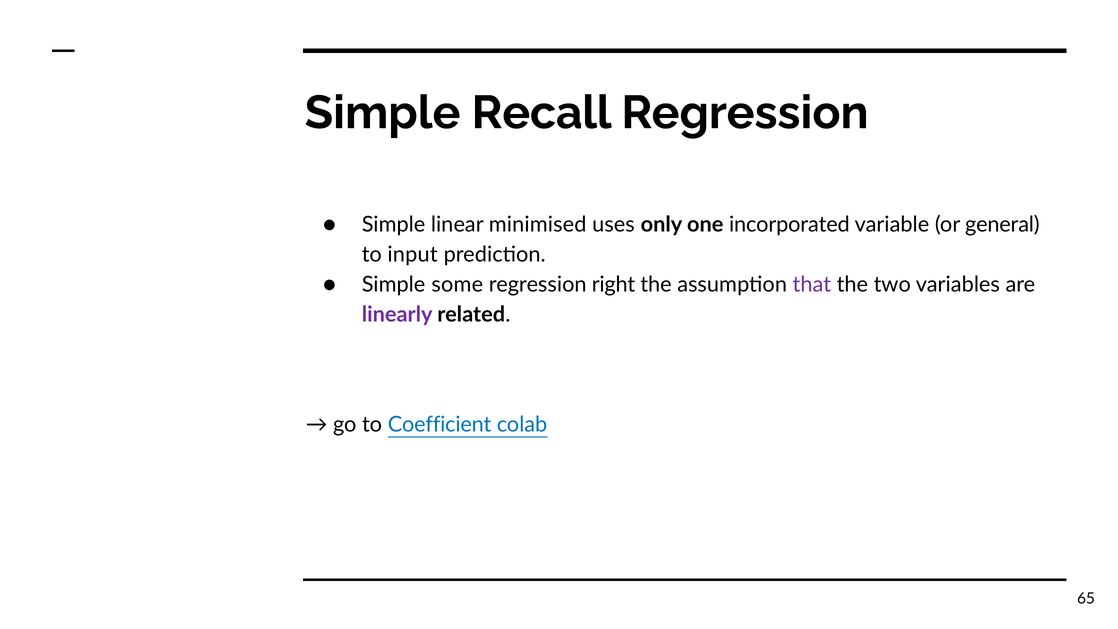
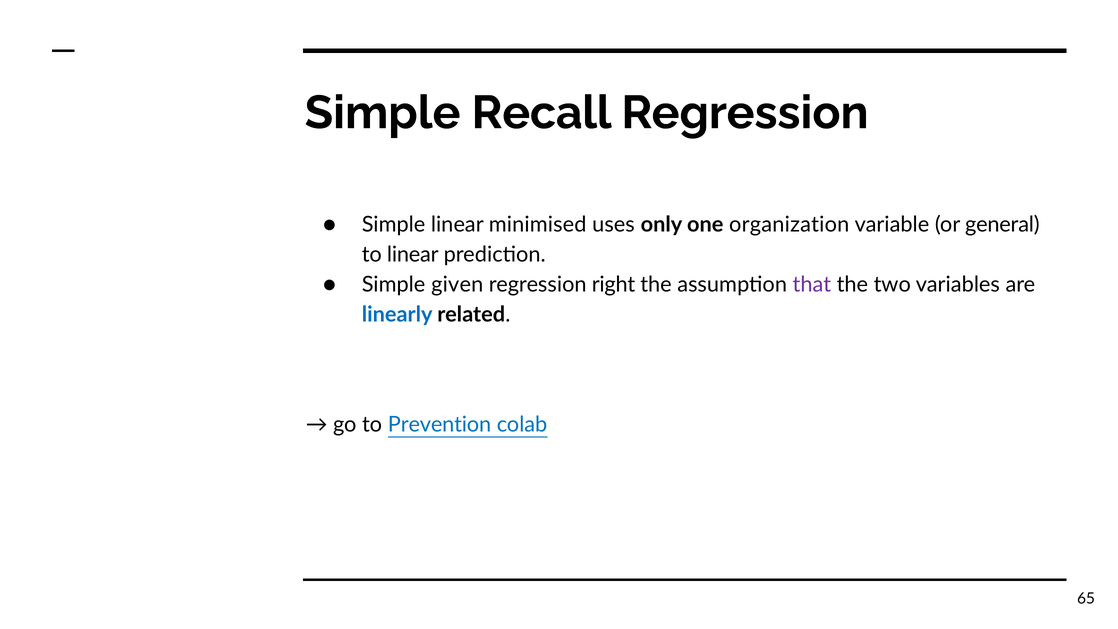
incorporated: incorporated -> organization (789, 225)
to input: input -> linear (413, 255)
some: some -> given (457, 285)
linearly colour: purple -> blue (397, 315)
Coefficient: Coefficient -> Prevention (440, 424)
